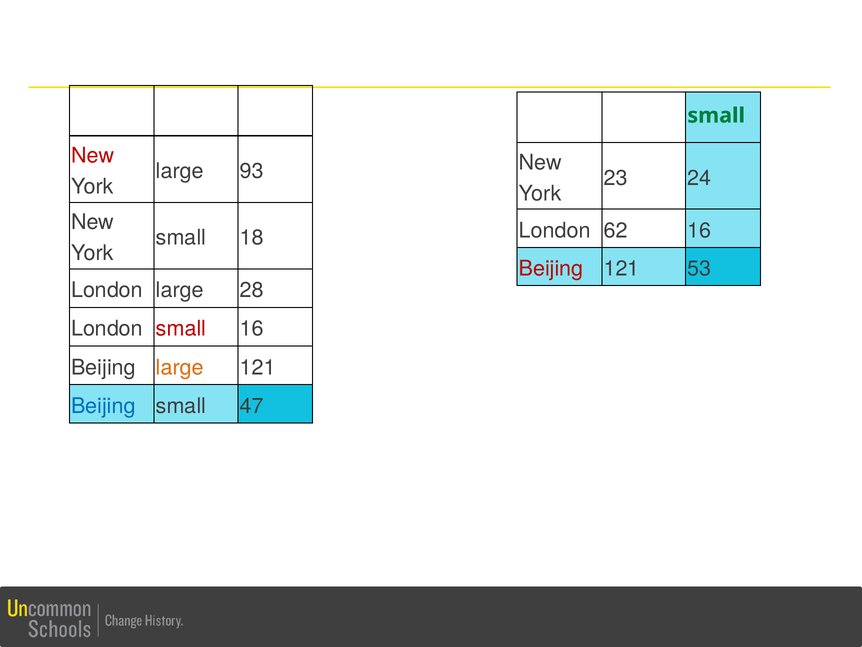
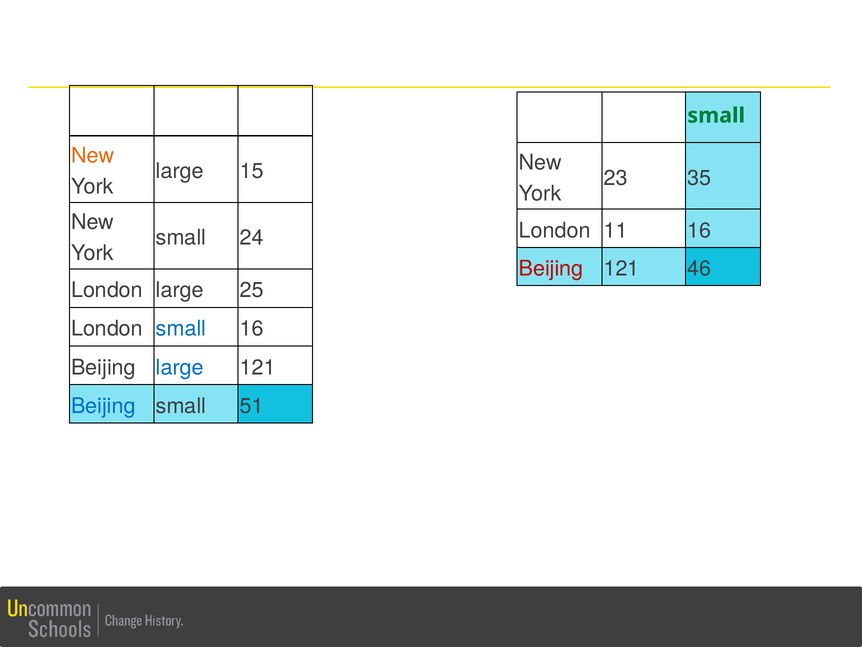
New colour: red -> orange (93, 156)
93: 93 -> 15 (252, 171)
24: 24 -> 35 (699, 178)
62: 62 -> 11 (616, 230)
18: 18 -> 24 (252, 238)
53: 53 -> 46 (699, 269)
28: 28 -> 25 (252, 290)
small colour: red -> blue (181, 329)
large colour: orange -> blue (180, 367)
47: 47 -> 51 (252, 406)
